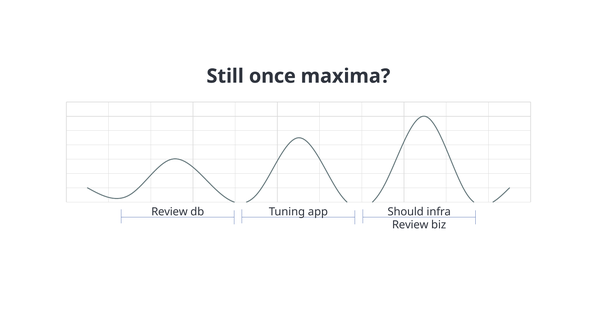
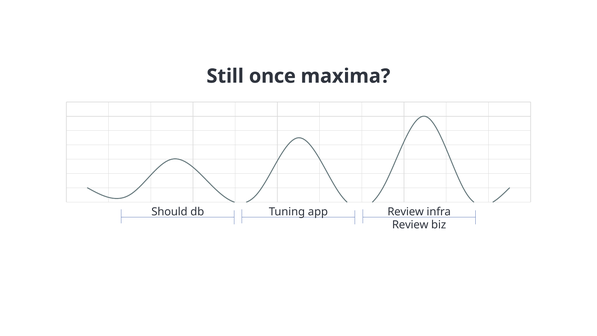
Review: Review -> Should (169, 212)
app Should: Should -> Review (406, 212)
